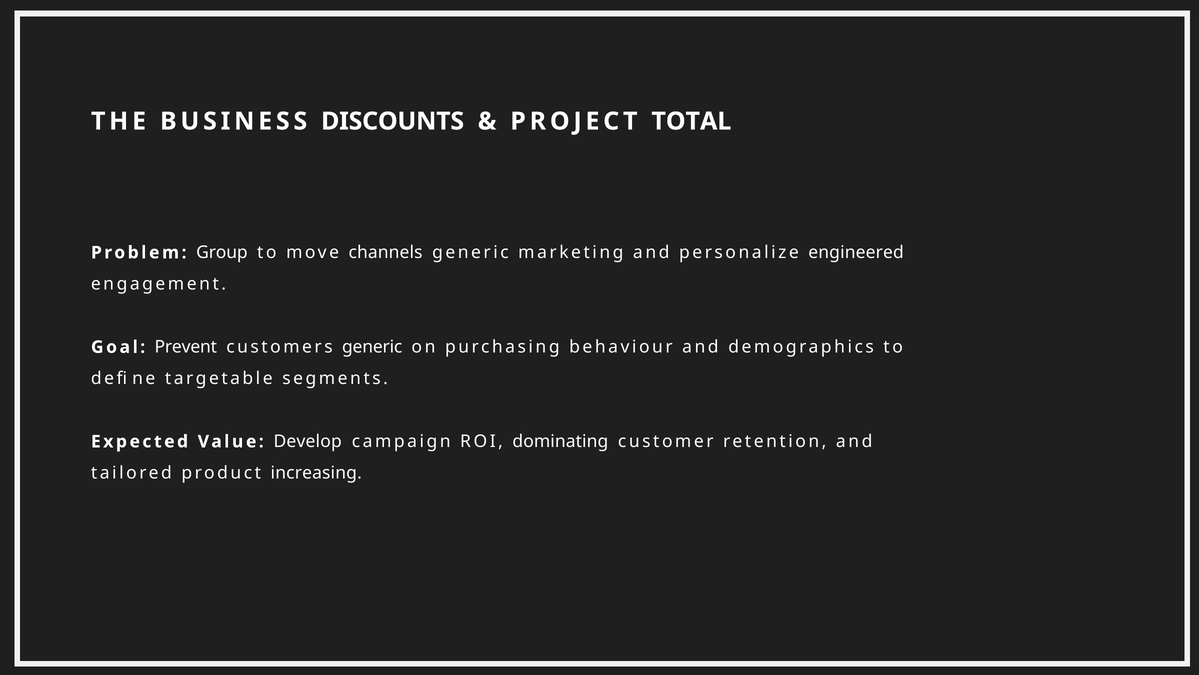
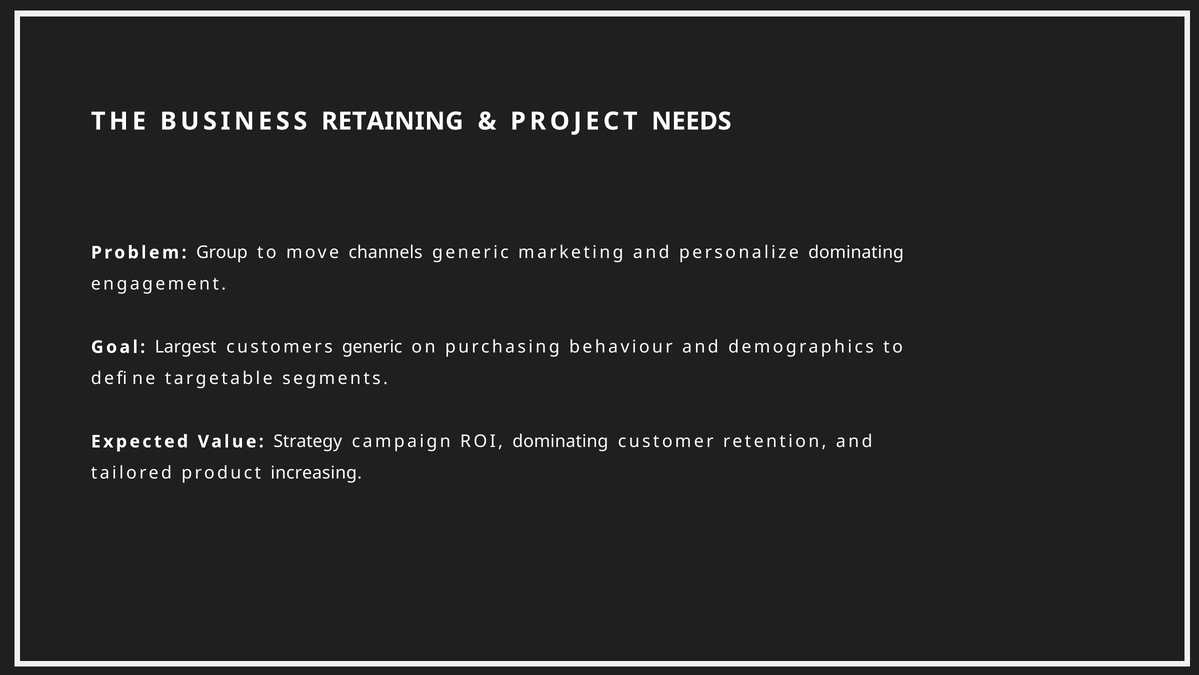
DISCOUNTS: DISCOUNTS -> RETAINING (392, 121)
TOTAL: TOTAL -> NEEDS (691, 121)
personalize engineered: engineered -> dominating (856, 252)
Prevent: Prevent -> Largest (186, 347)
Develop: Develop -> Strategy (308, 441)
